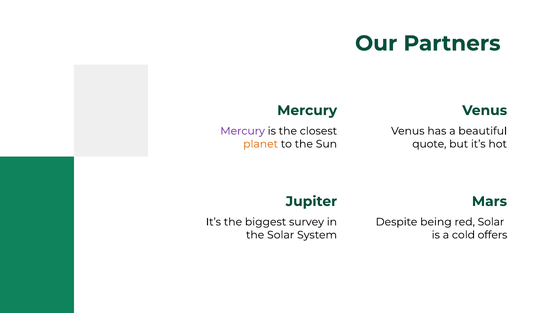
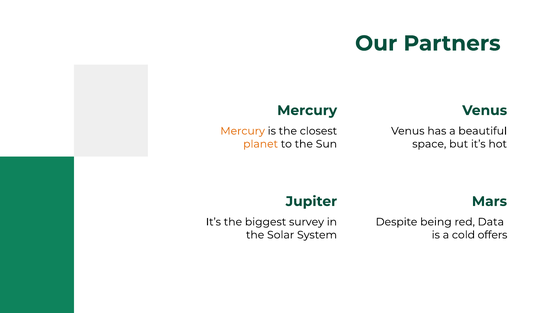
Mercury colour: purple -> orange (243, 131)
quote: quote -> space (429, 144)
red Solar: Solar -> Data (491, 222)
